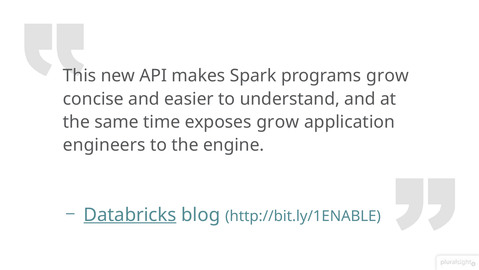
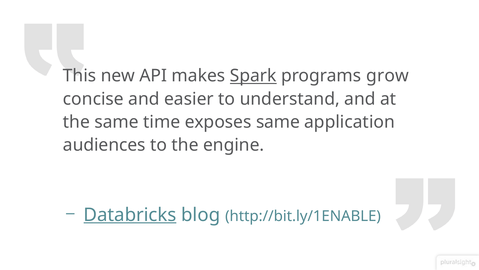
Spark underline: none -> present (253, 76)
exposes grow: grow -> same (278, 122)
engineers: engineers -> audiences (104, 145)
